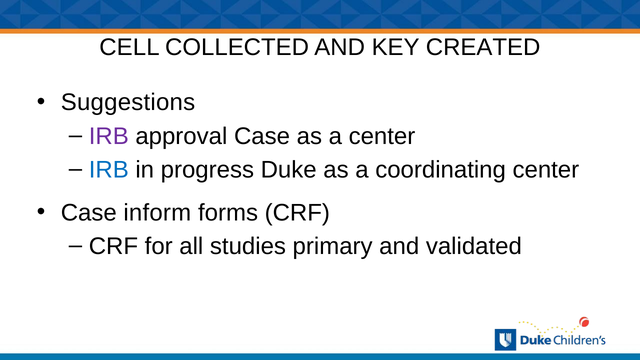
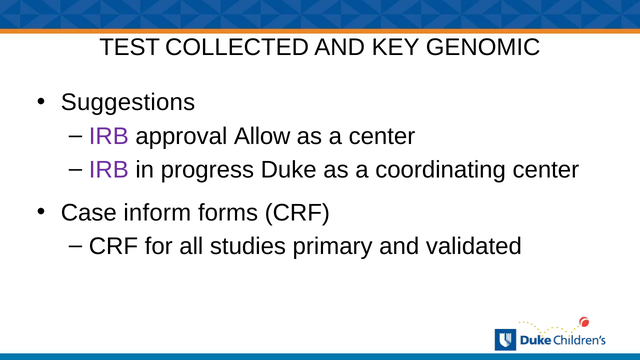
CELL: CELL -> TEST (130, 47)
CREATED: CREATED -> GENOMIC (483, 47)
approval Case: Case -> Allow (262, 136)
IRB colour: blue -> purple (109, 170)
